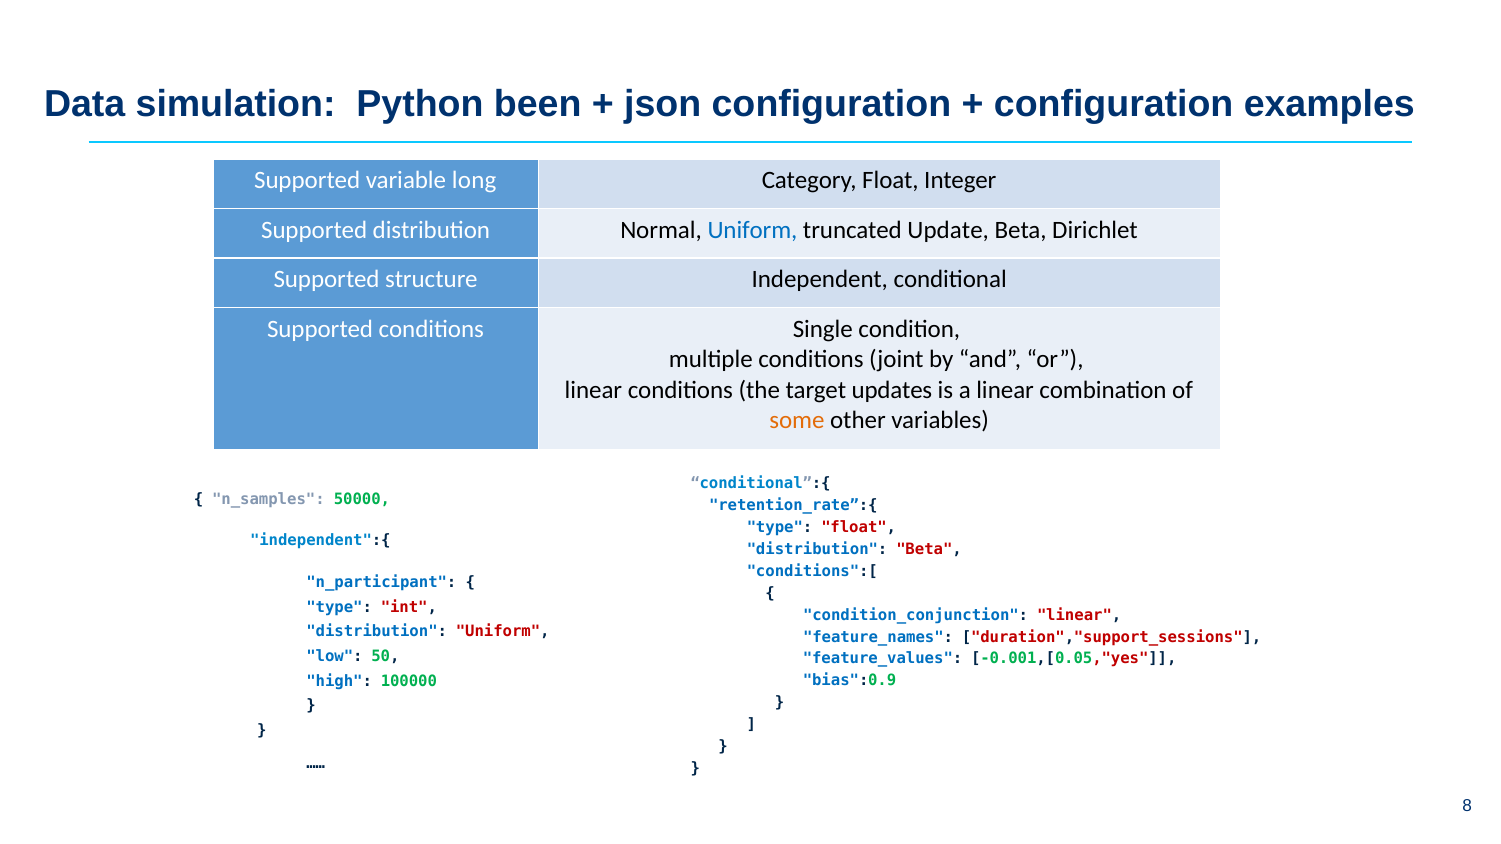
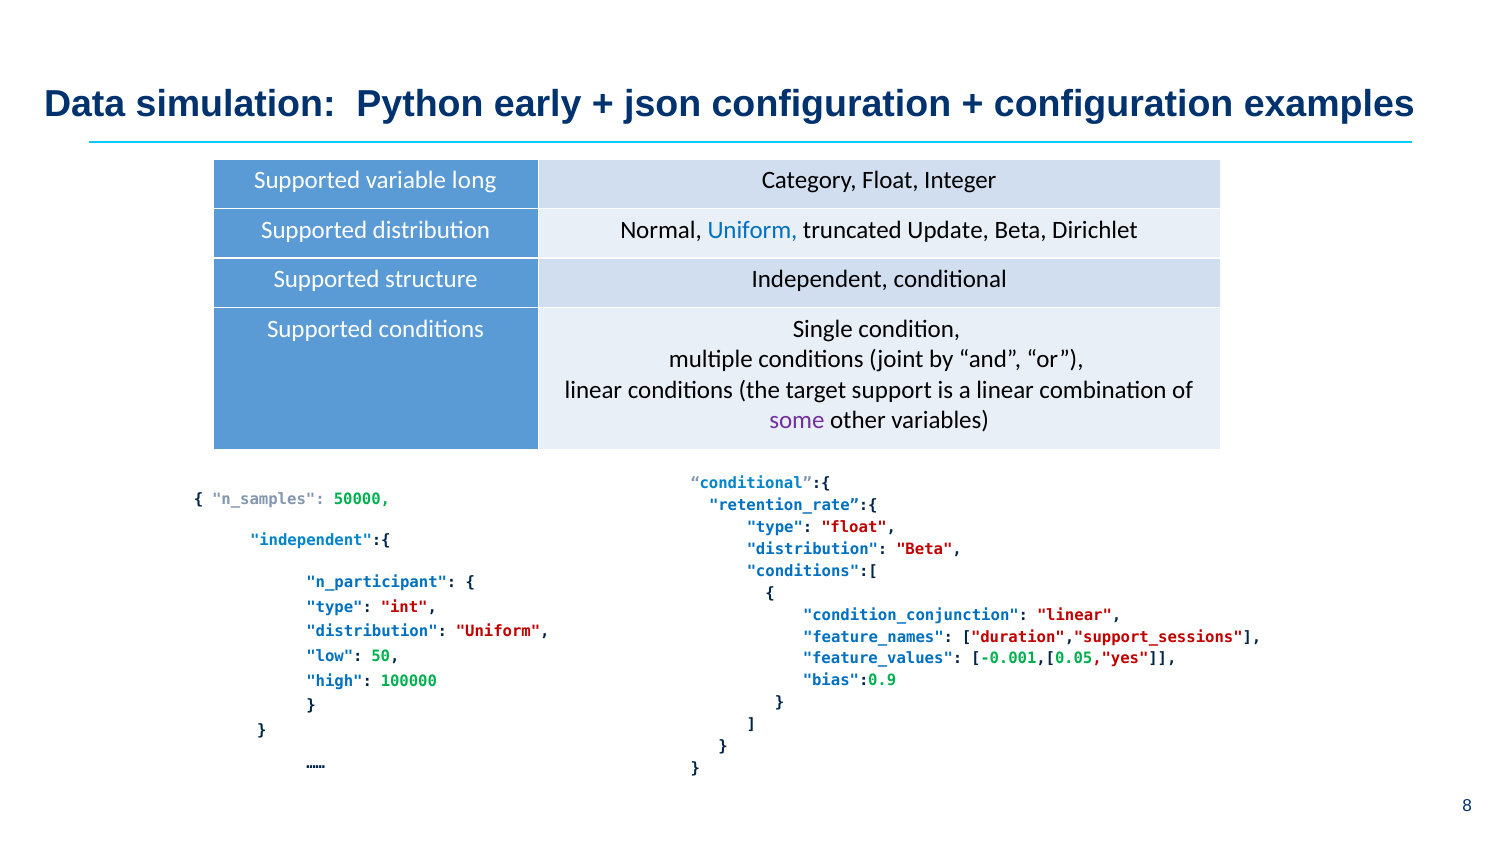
been: been -> early (538, 104)
updates: updates -> support (892, 390)
some colour: orange -> purple (797, 421)
